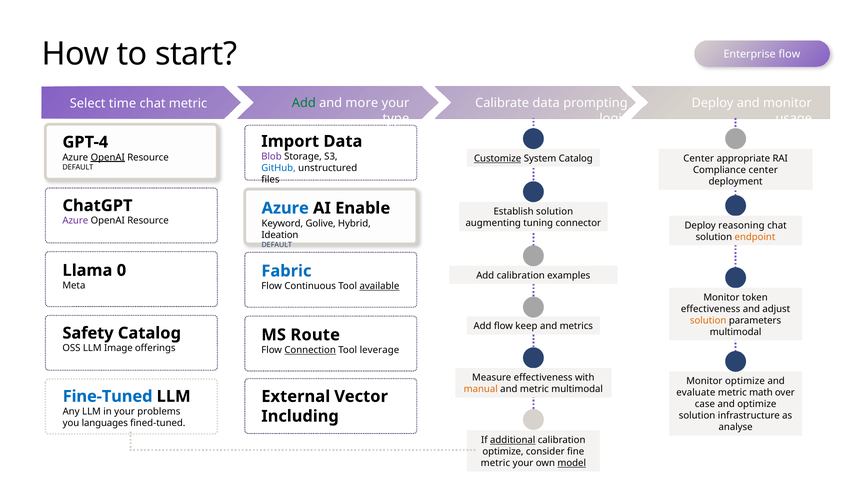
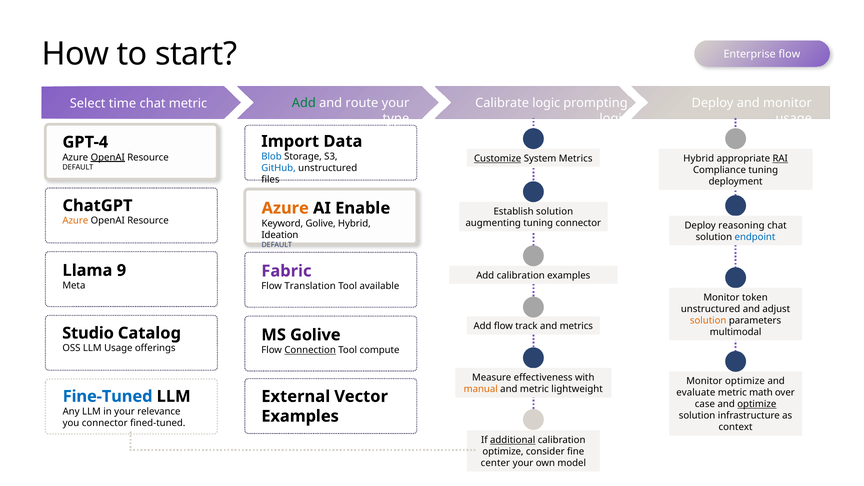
Calibrate data: data -> logic (546, 103)
more: more -> route (362, 103)
Blob colour: purple -> blue (272, 157)
System Catalog: Catalog -> Metrics (576, 158)
Center: Center -> Hybrid (699, 158)
RAI underline: none -> present (780, 158)
Compliance center: center -> tuning (763, 170)
Azure colour: blue -> orange (285, 208)
Azure colour: purple -> orange (75, 221)
endpoint colour: orange -> blue (755, 237)
0: 0 -> 9 (121, 270)
Fabric colour: blue -> purple (286, 271)
Continuous: Continuous -> Translation (310, 286)
available underline: present -> none (379, 286)
effectiveness: effectiveness -> unstructured (711, 309)
keep: keep -> track (526, 326)
Safety: Safety -> Studio (88, 333)
MS Route: Route -> Golive (315, 335)
LLM Image: Image -> Usage (118, 348)
leverage: leverage -> compute (380, 350)
metric multimodal: multimodal -> lightweight (577, 389)
optimize underline: none -> present (757, 404)
problems: problems -> relevance (159, 412)
Including: Including -> Examples (300, 416)
you languages: languages -> connector (105, 423)
analyse: analyse -> context (736, 427)
metric: metric -> center (495, 463)
model underline: present -> none (572, 463)
